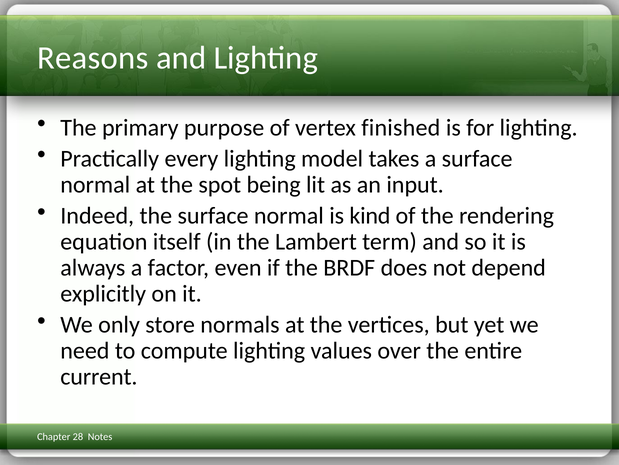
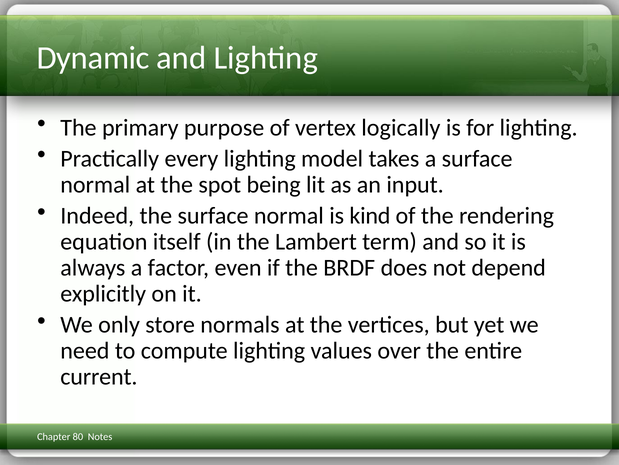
Reasons: Reasons -> Dynamic (93, 58)
finished: finished -> logically (401, 128)
28: 28 -> 80 (78, 436)
